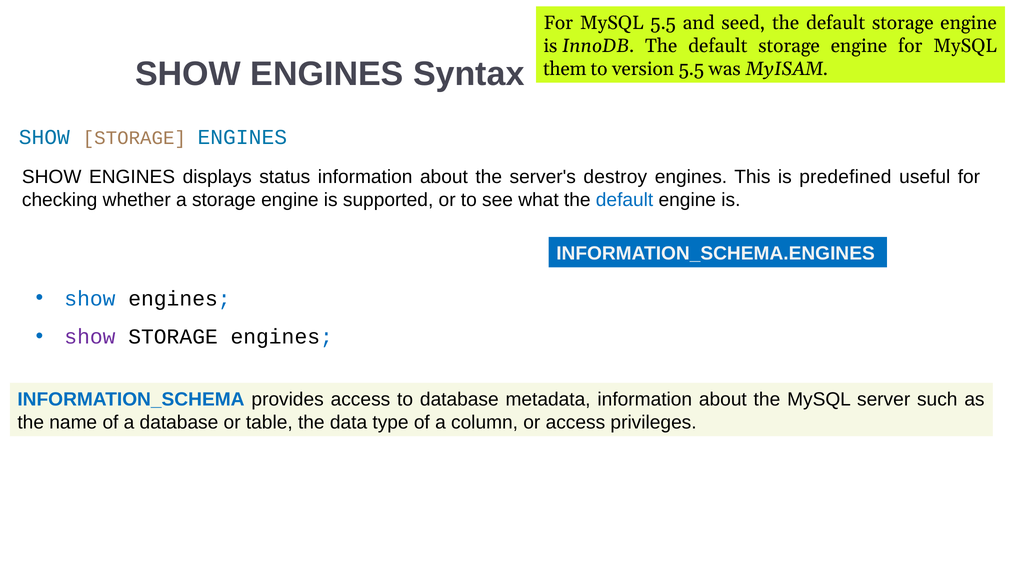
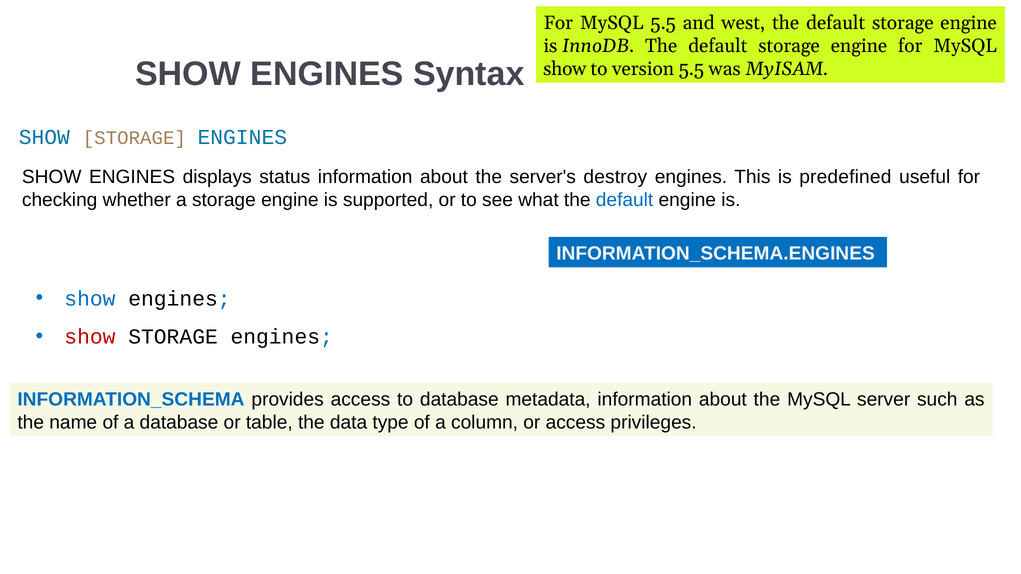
seed: seed -> west (743, 23)
them: them -> show (565, 69)
show colour: purple -> red (90, 337)
